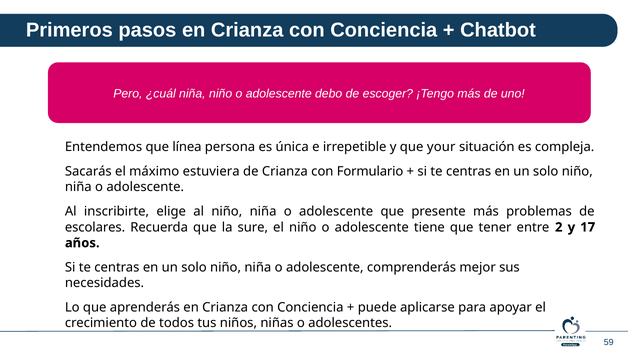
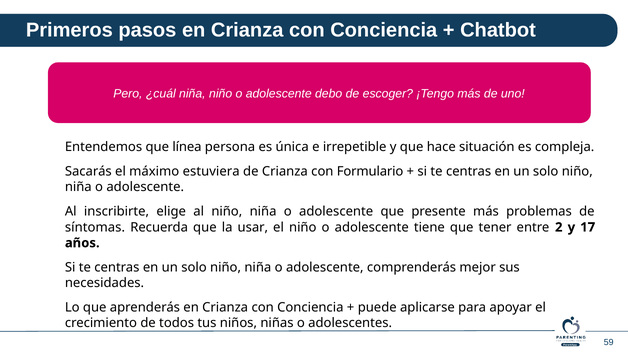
your: your -> hace (441, 147)
escolares: escolares -> síntomas (95, 227)
sure: sure -> usar (253, 227)
